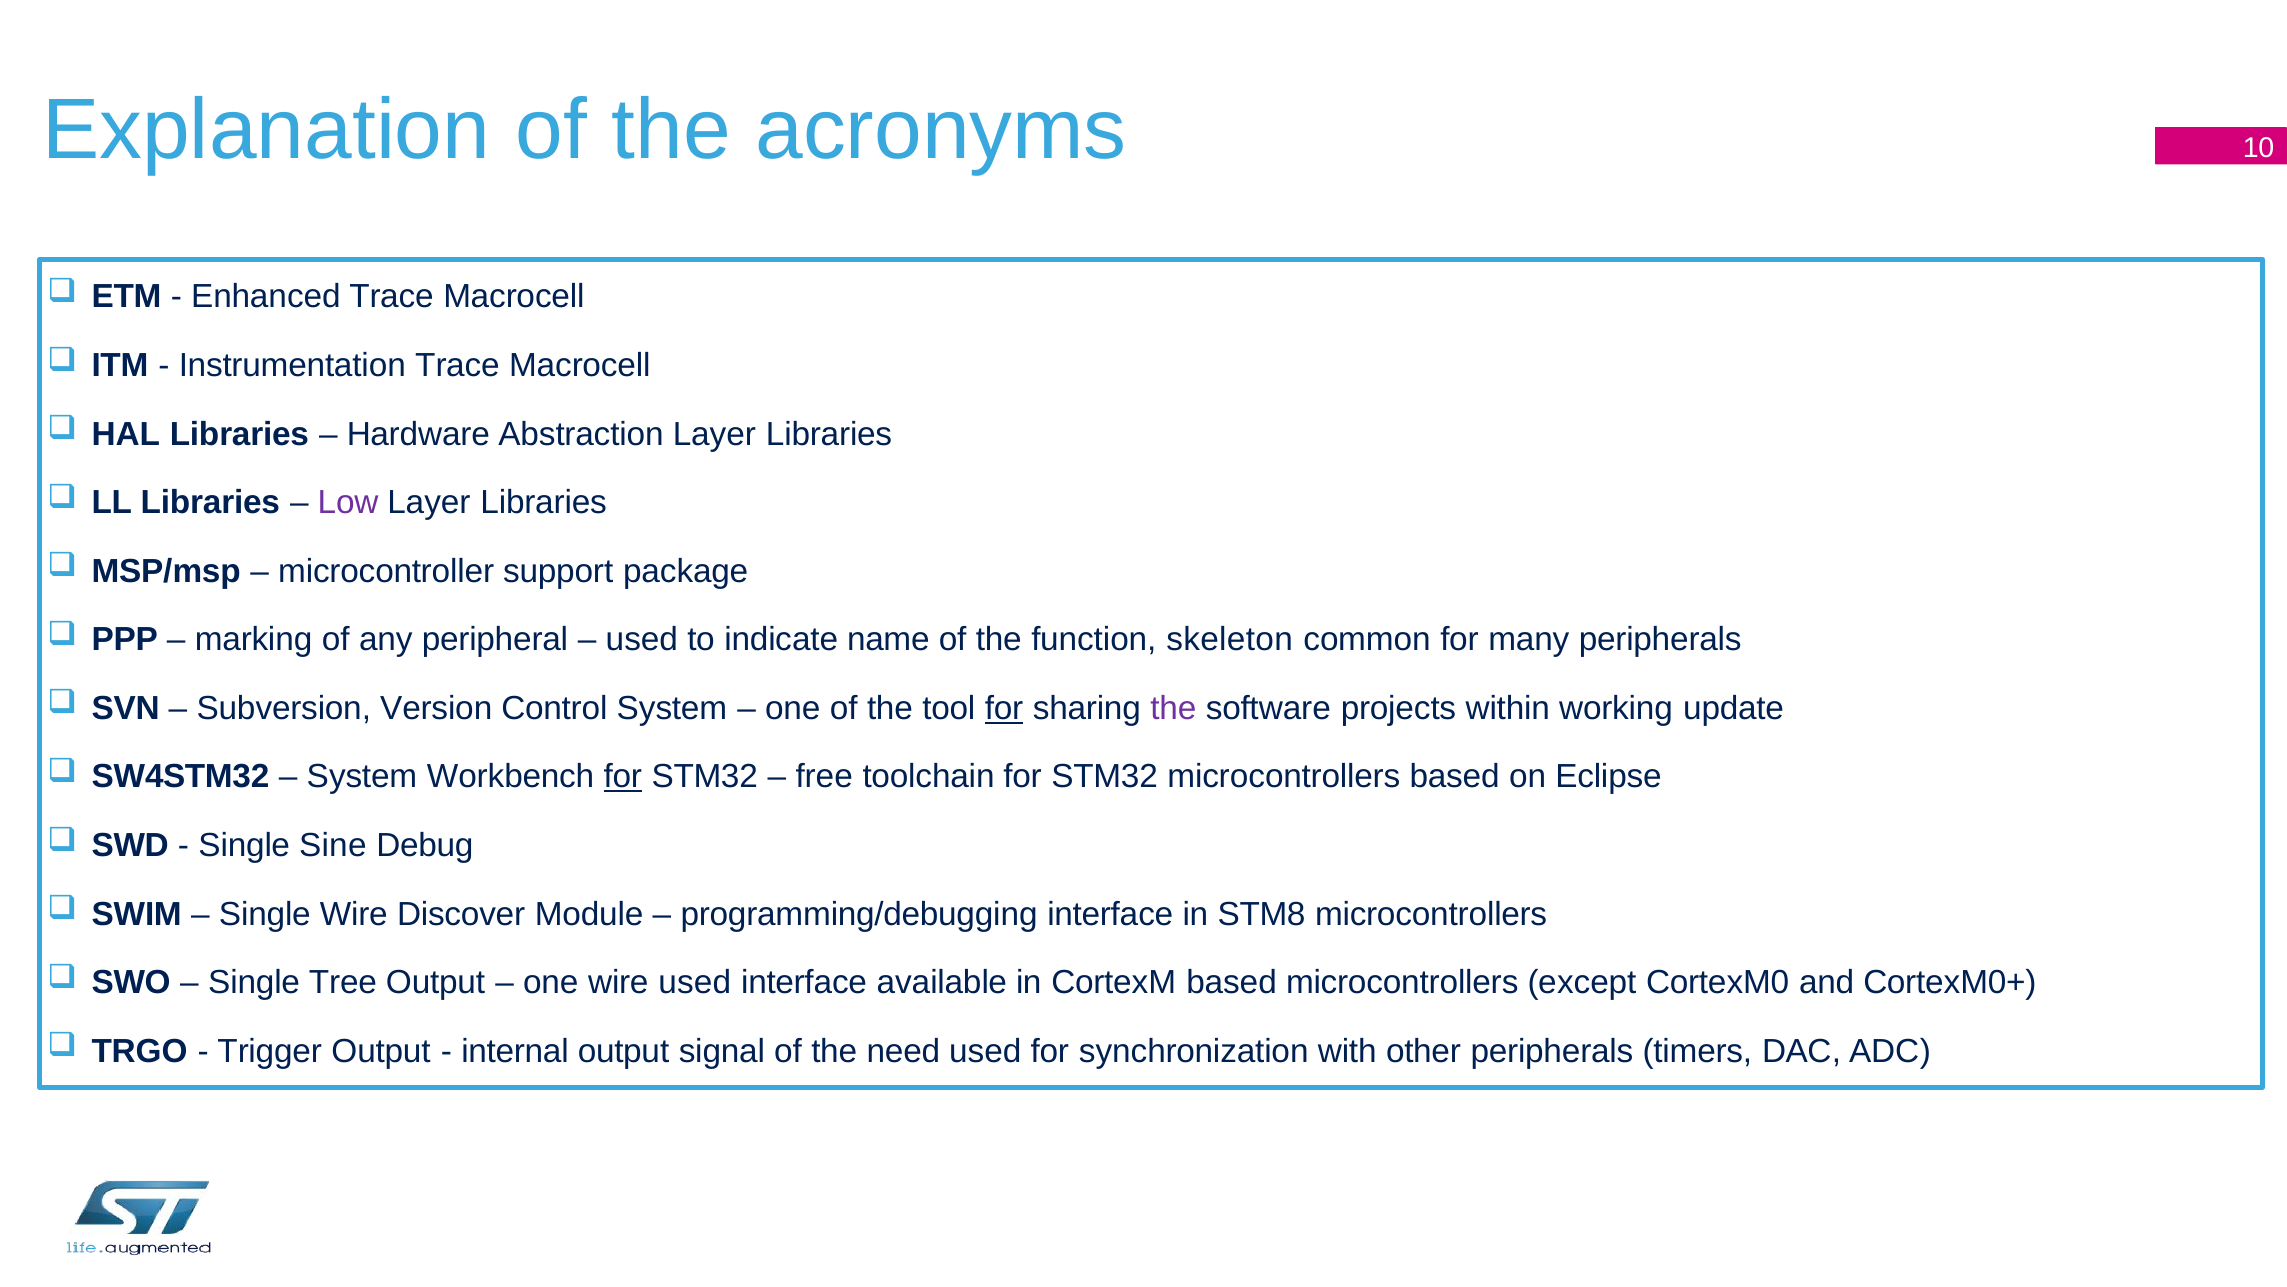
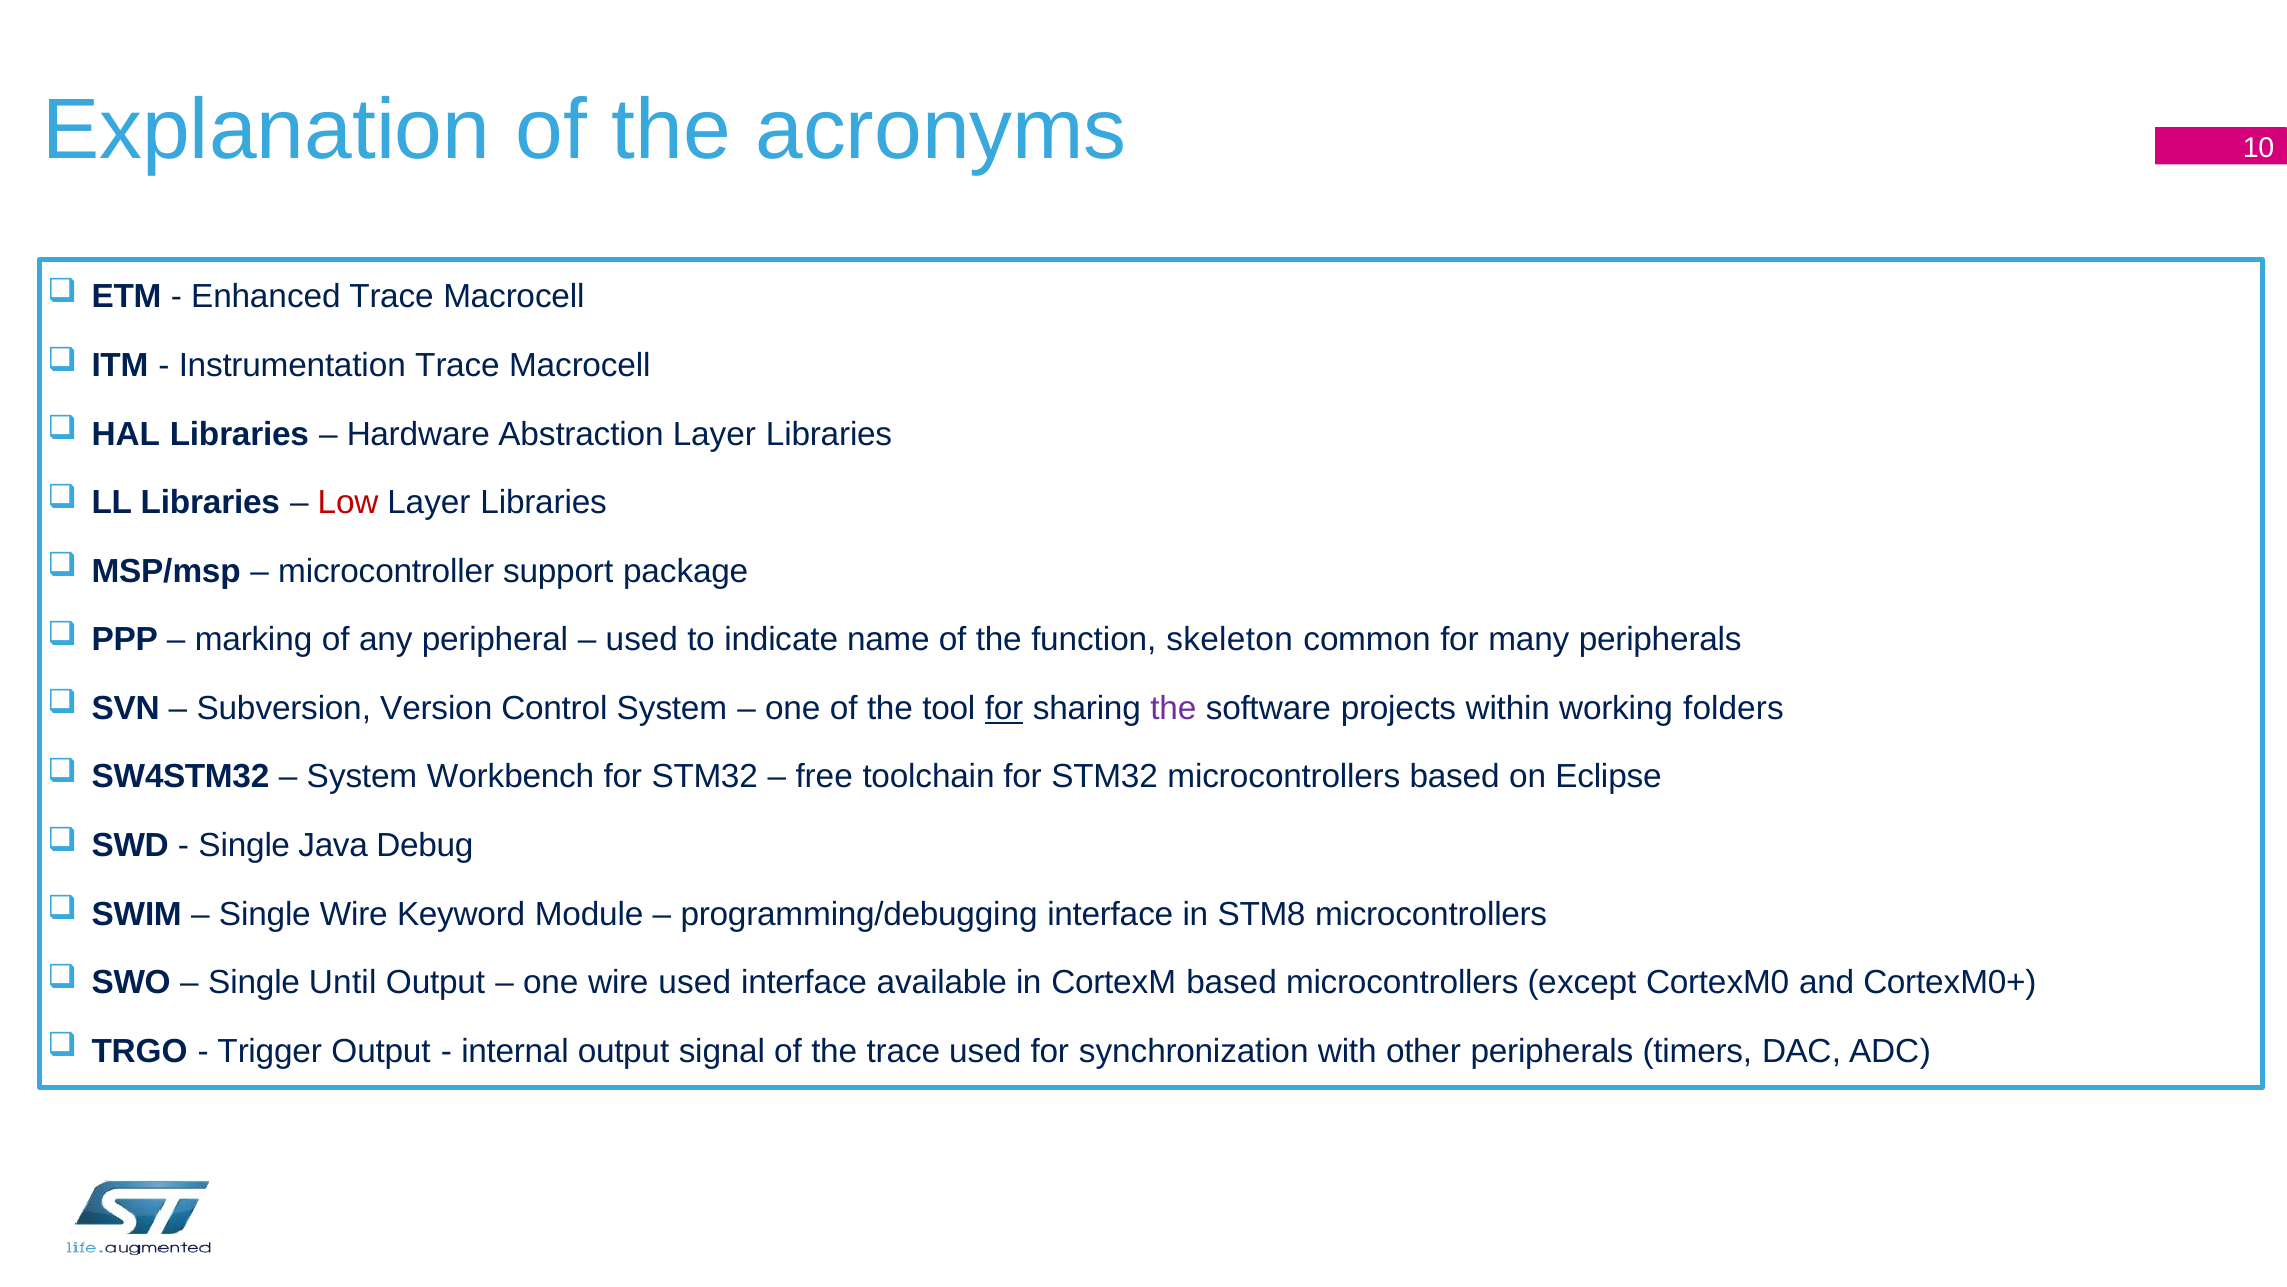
Low colour: purple -> red (348, 503)
update: update -> folders (1733, 709)
for underline: present -> none (623, 777)
Sine: Sine -> Java (333, 846)
Discover: Discover -> Keyword (461, 915)
Tree: Tree -> Until (343, 983)
the need: need -> trace (903, 1052)
